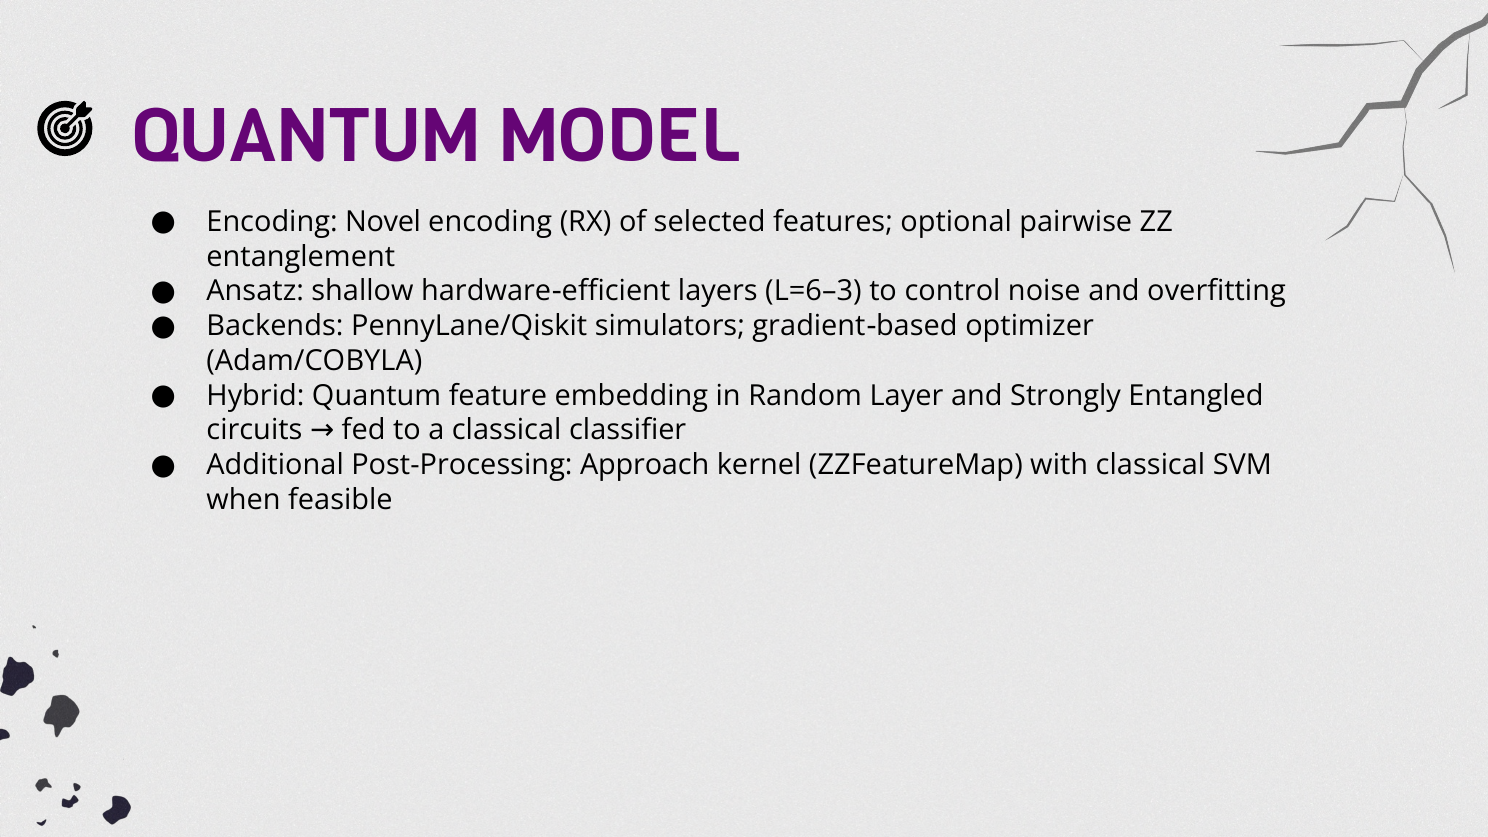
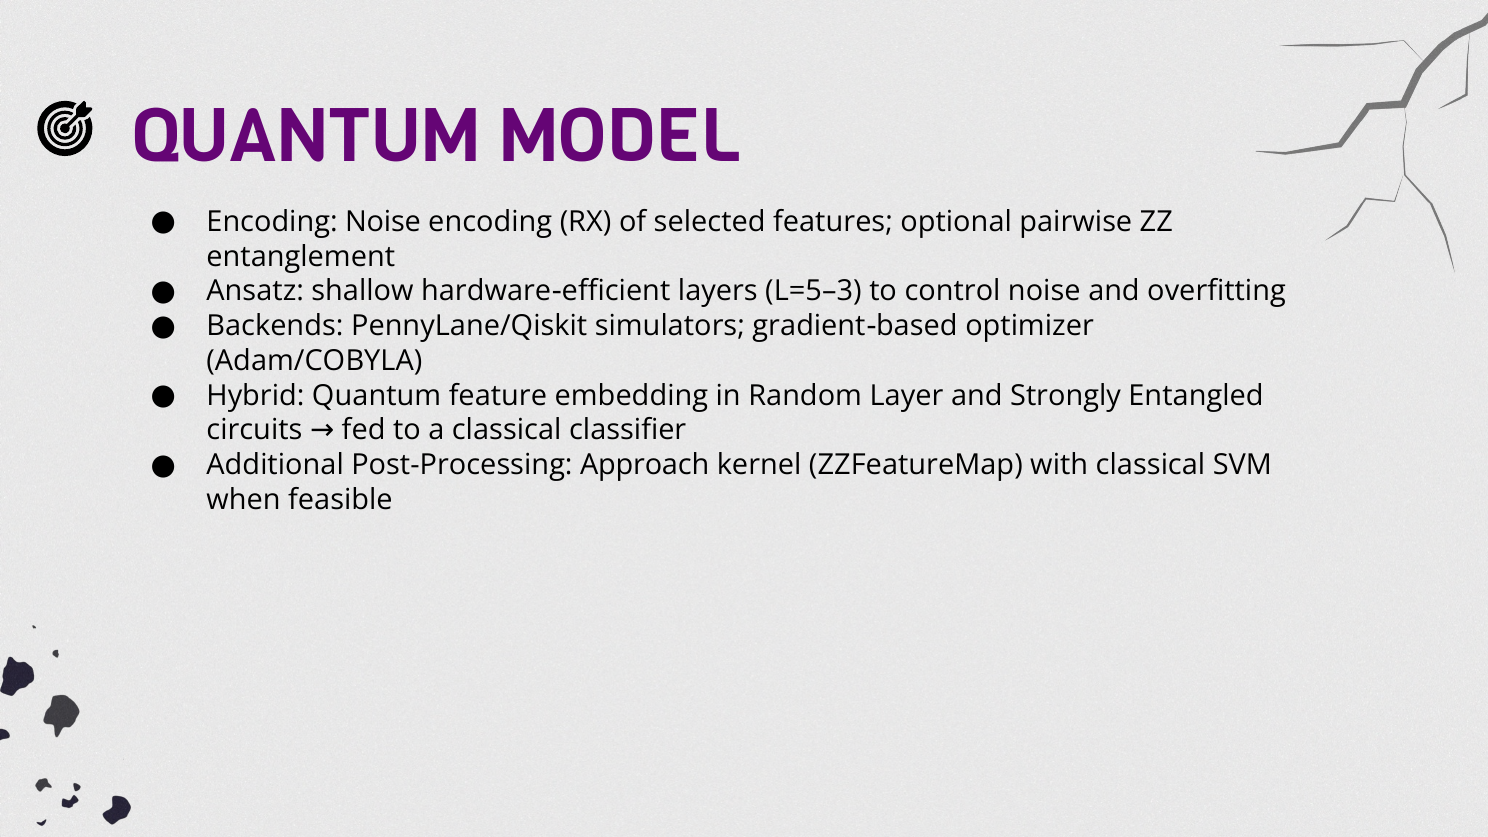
Encoding Novel: Novel -> Noise (383, 222)
L=6–3: L=6–3 -> L=5–3 (813, 291)
